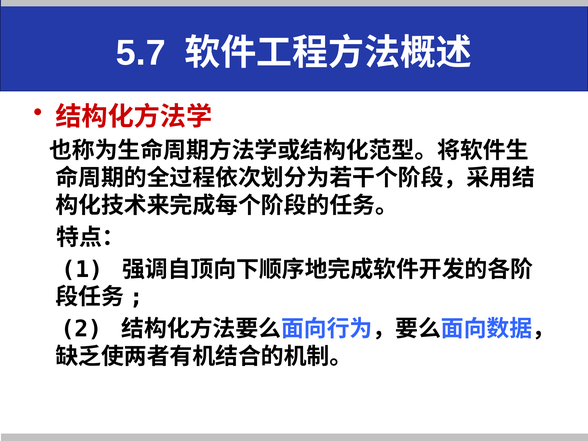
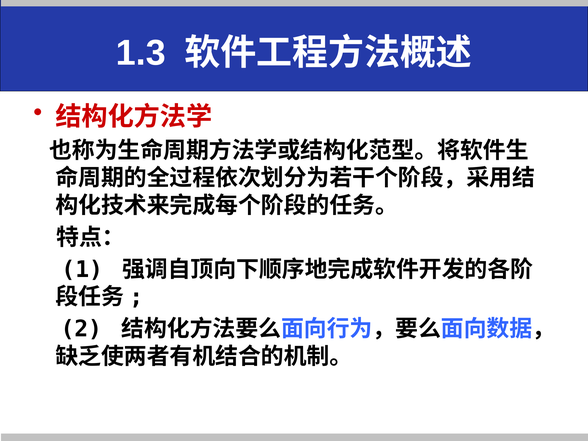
5.7: 5.7 -> 1.3 (141, 53)
